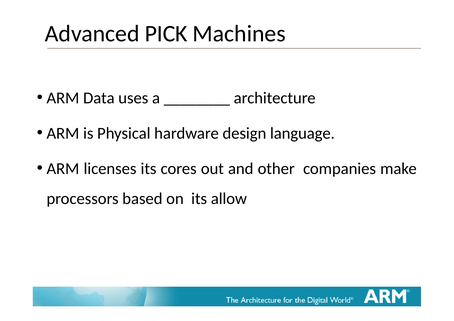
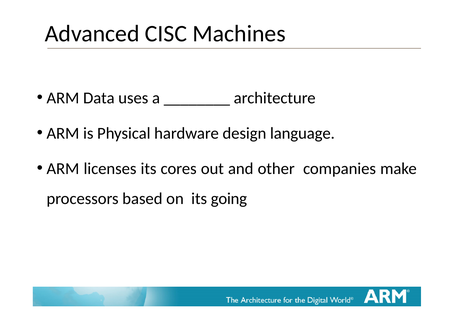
PICK: PICK -> CISC (166, 34)
allow: allow -> going (229, 199)
